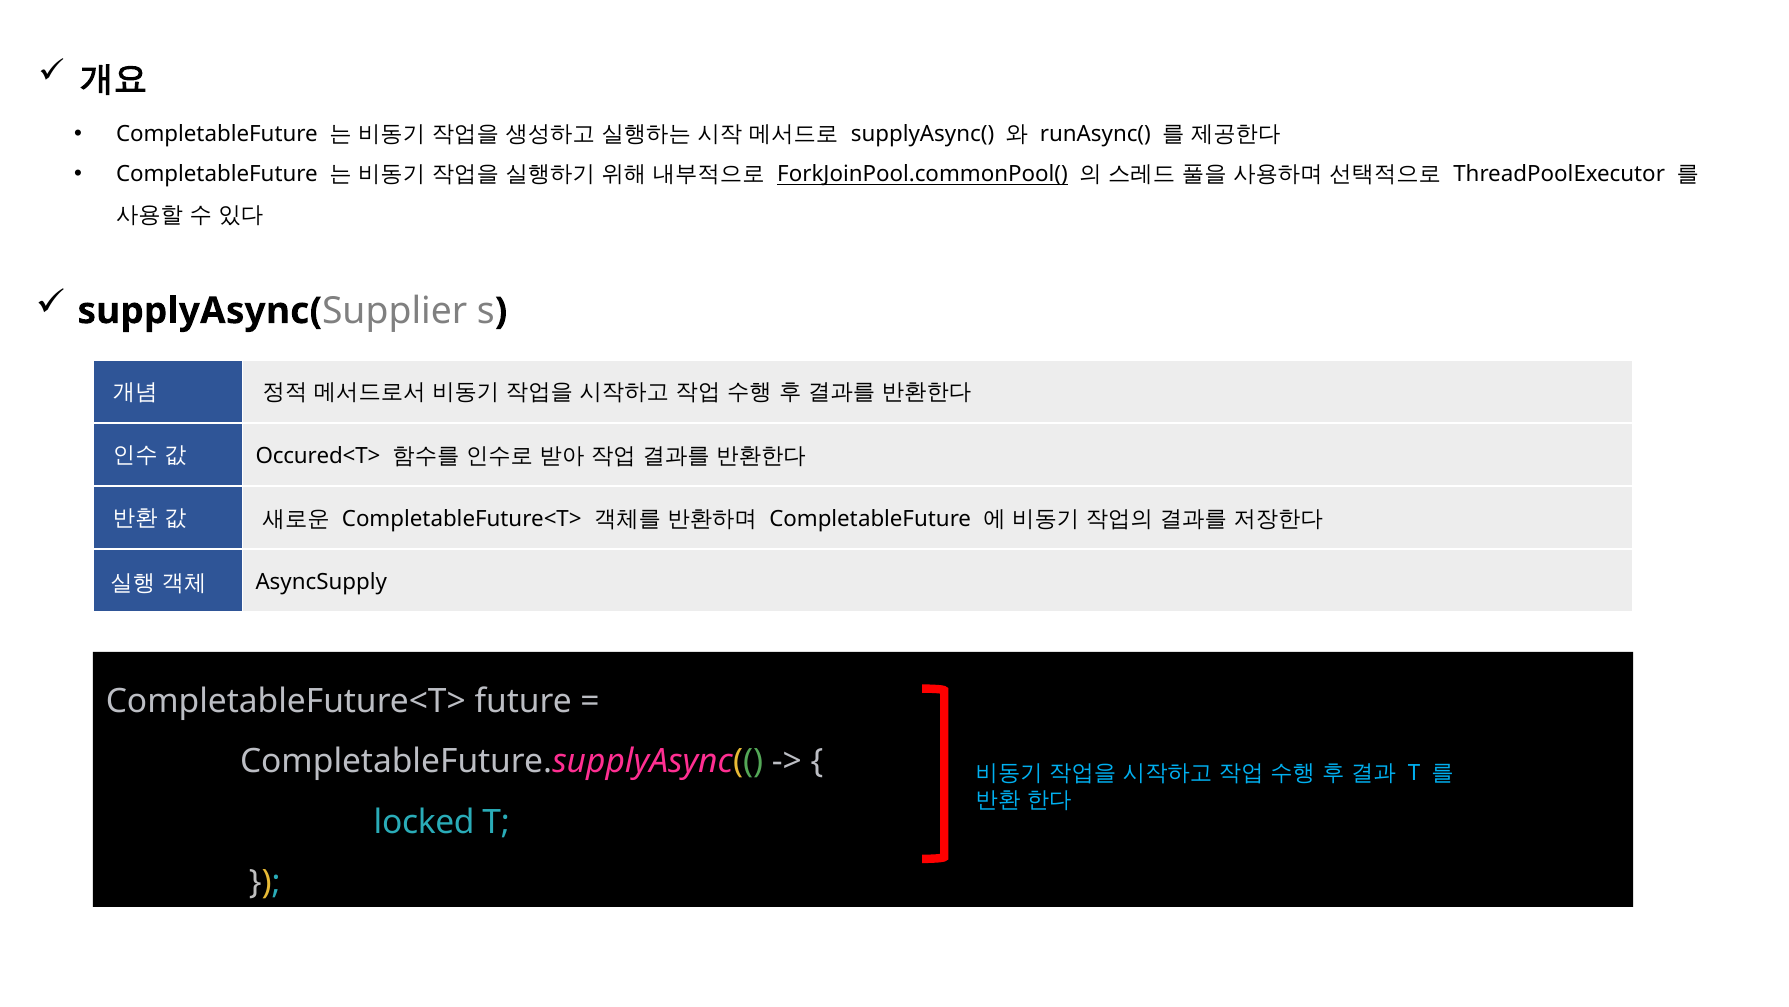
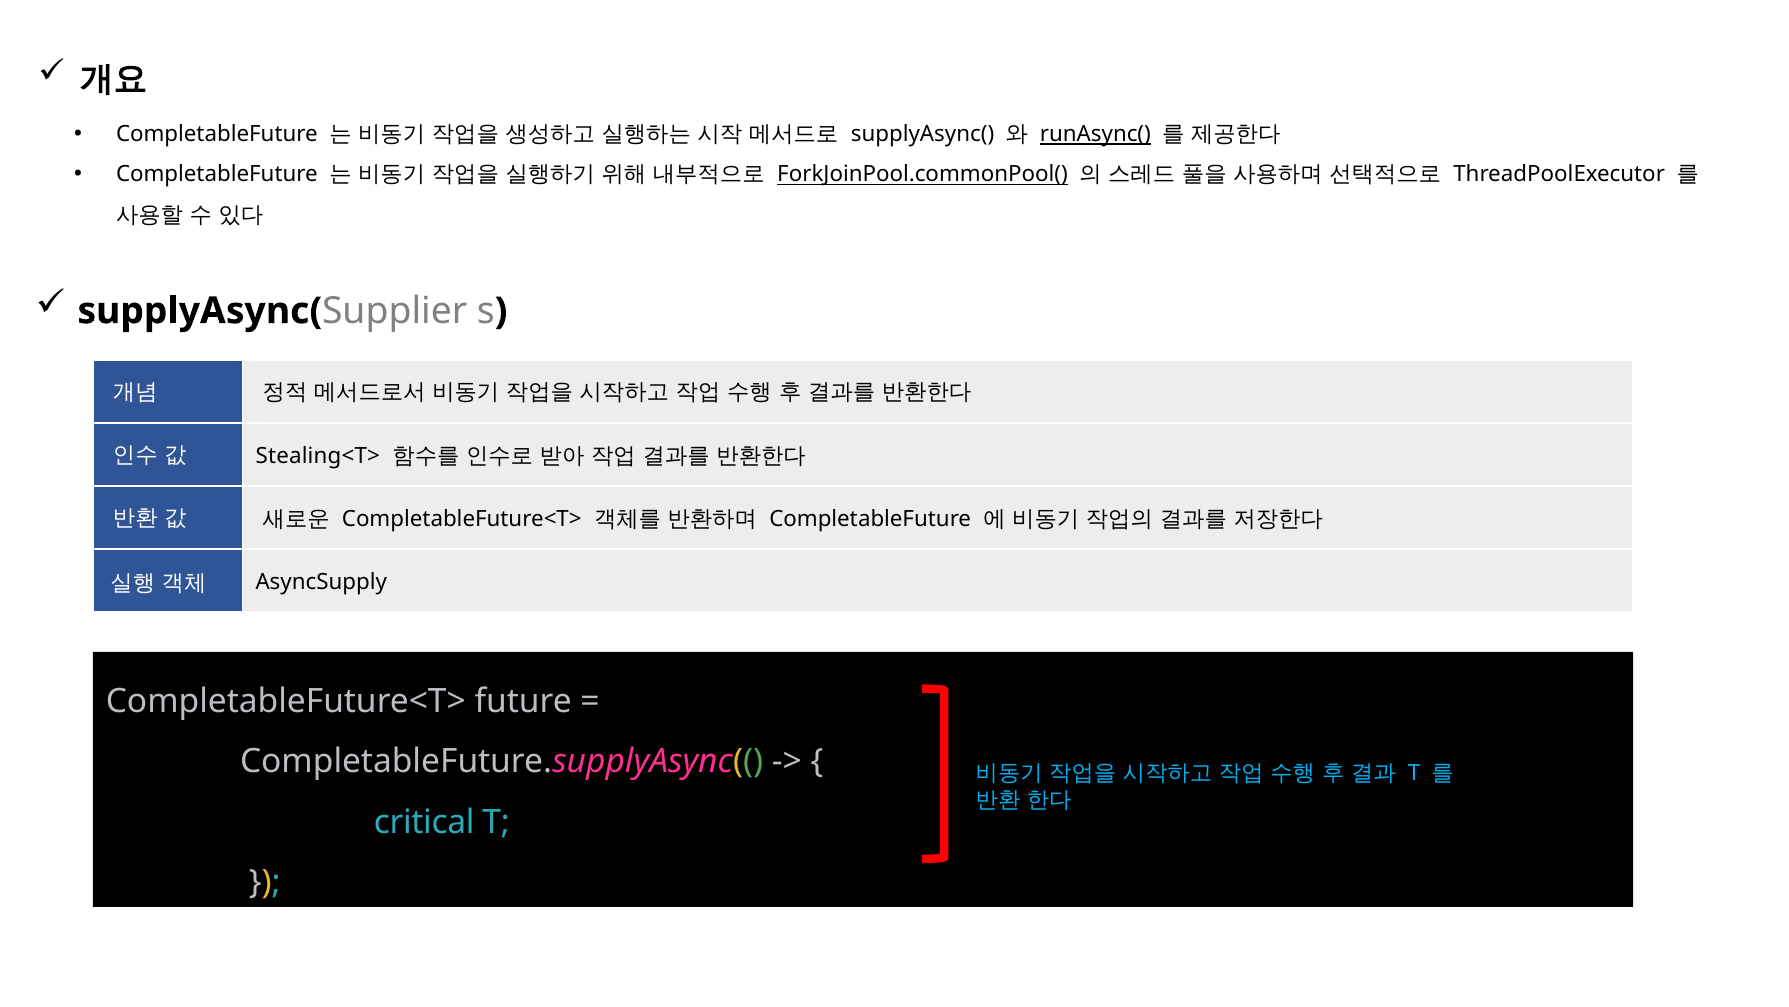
runAsync( underline: none -> present (1095, 134)
Occured<T>: Occured<T> -> Stealing<T> (318, 456)
locked: locked -> critical (424, 821)
